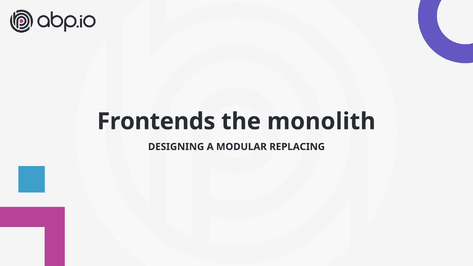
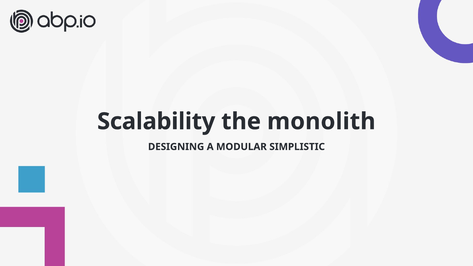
Frontends: Frontends -> Scalability (156, 121)
REPLACING: REPLACING -> SIMPLISTIC (297, 147)
